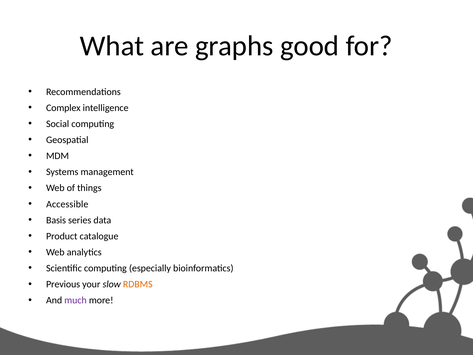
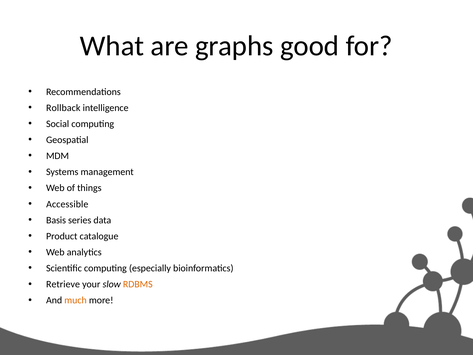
Complex: Complex -> Rollback (63, 108)
Previous: Previous -> Retrieve (63, 284)
much colour: purple -> orange (76, 300)
